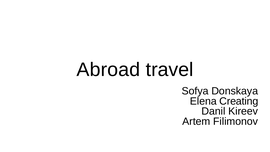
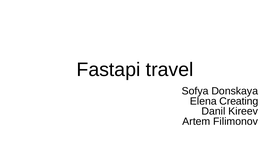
Abroad: Abroad -> Fastapi (108, 70)
